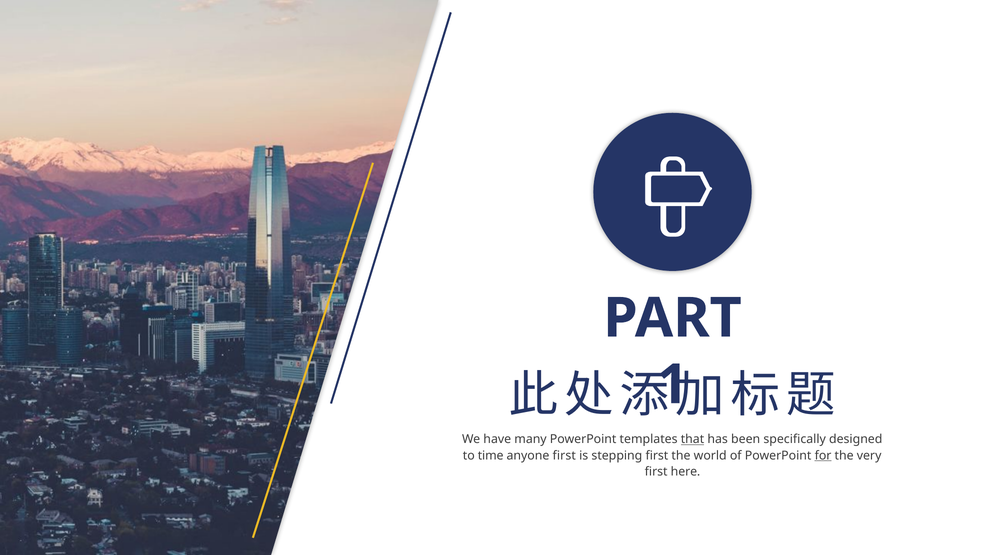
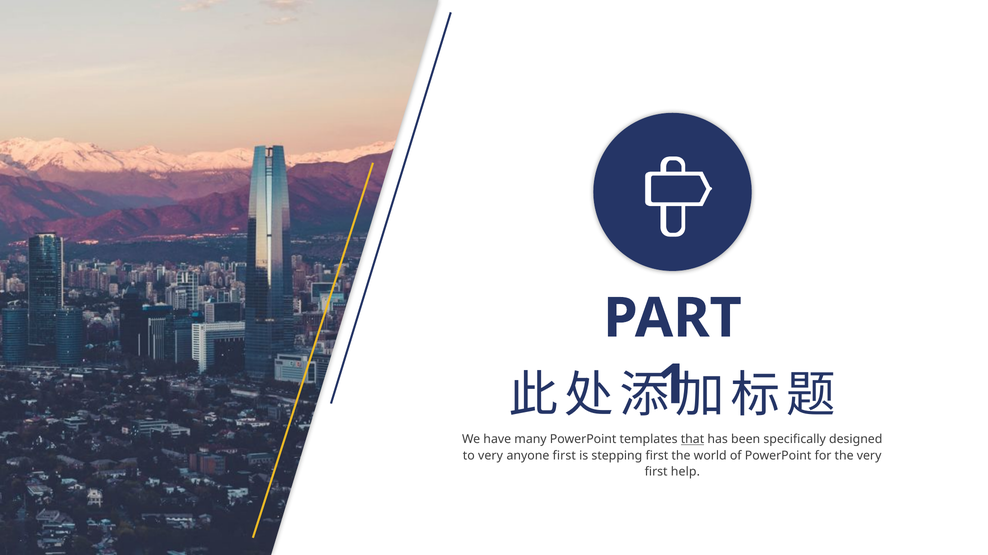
to time: time -> very (491, 456)
for underline: present -> none (823, 456)
here: here -> help (685, 472)
